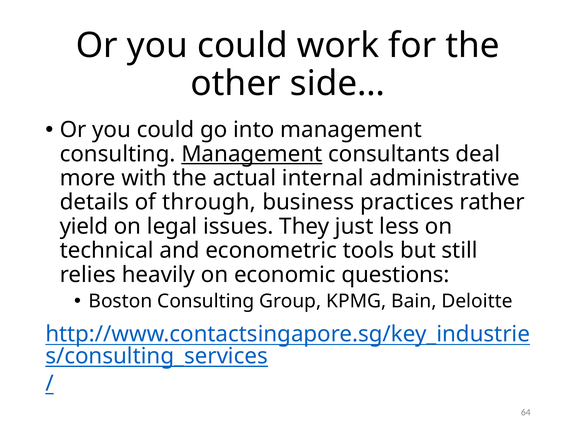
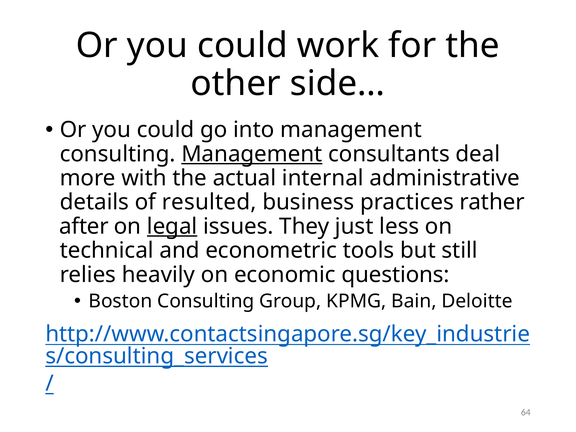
through: through -> resulted (209, 202)
yield: yield -> after (84, 226)
legal underline: none -> present (172, 226)
